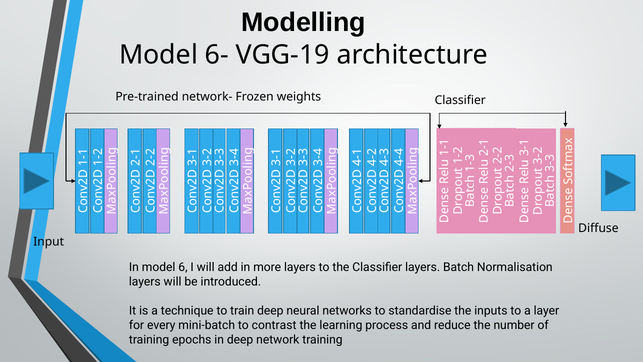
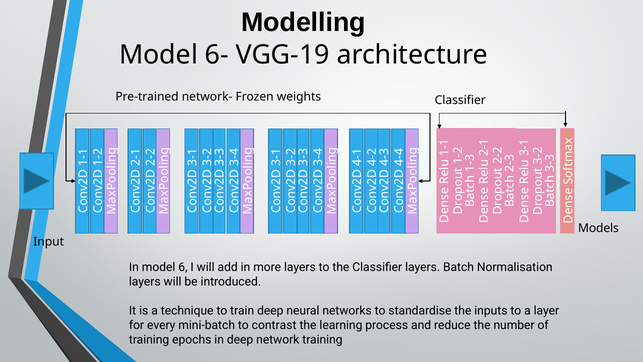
Diffuse: Diffuse -> Models (598, 228)
